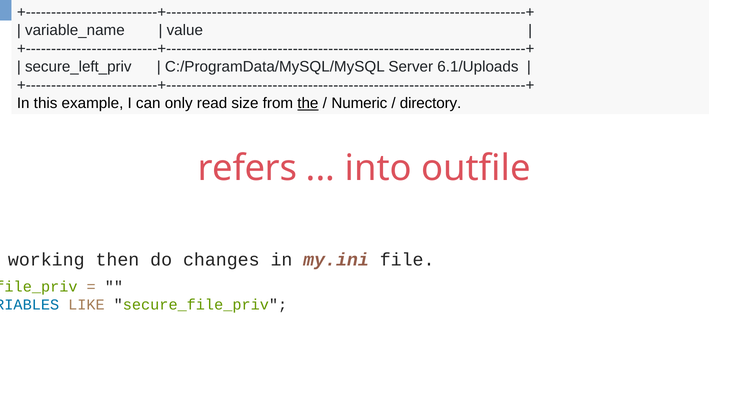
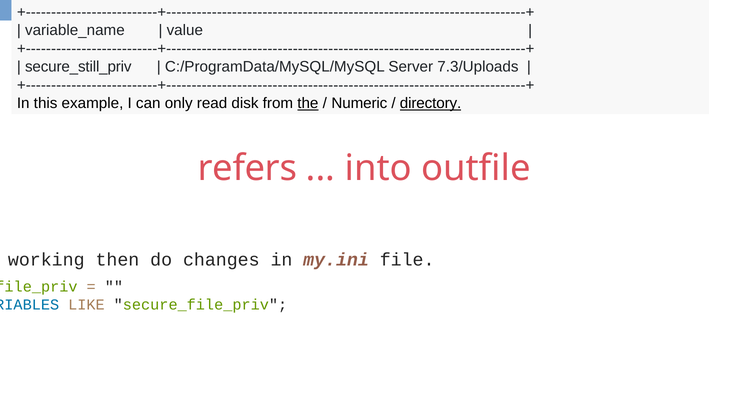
secure_left_priv: secure_left_priv -> secure_still_priv (78, 67)
6.1/Uploads: 6.1/Uploads -> 7.3/Uploads (478, 67)
size: size -> disk (245, 103)
directory underline: none -> present (431, 103)
